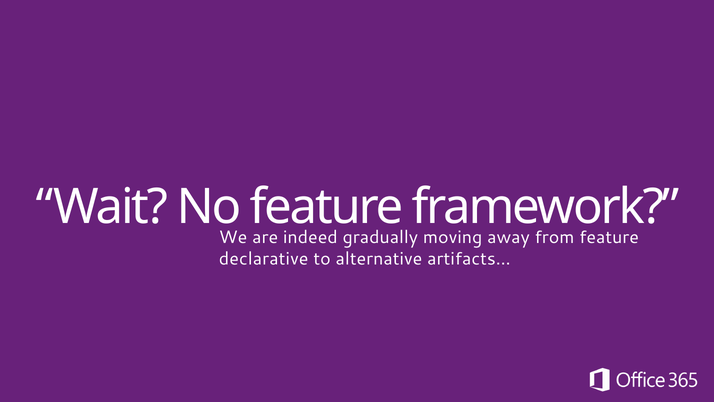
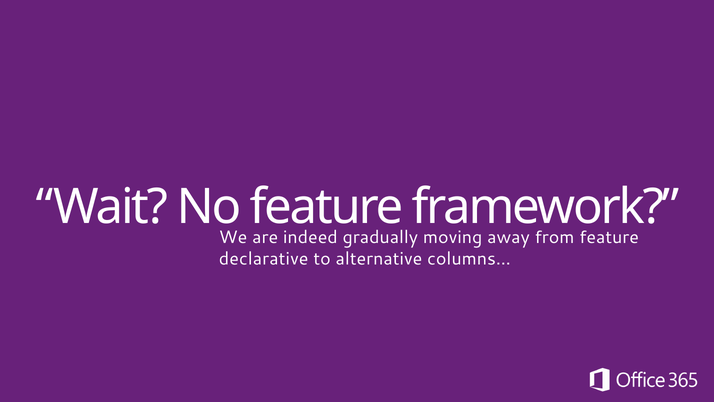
artifacts…: artifacts… -> columns… (469, 259)
